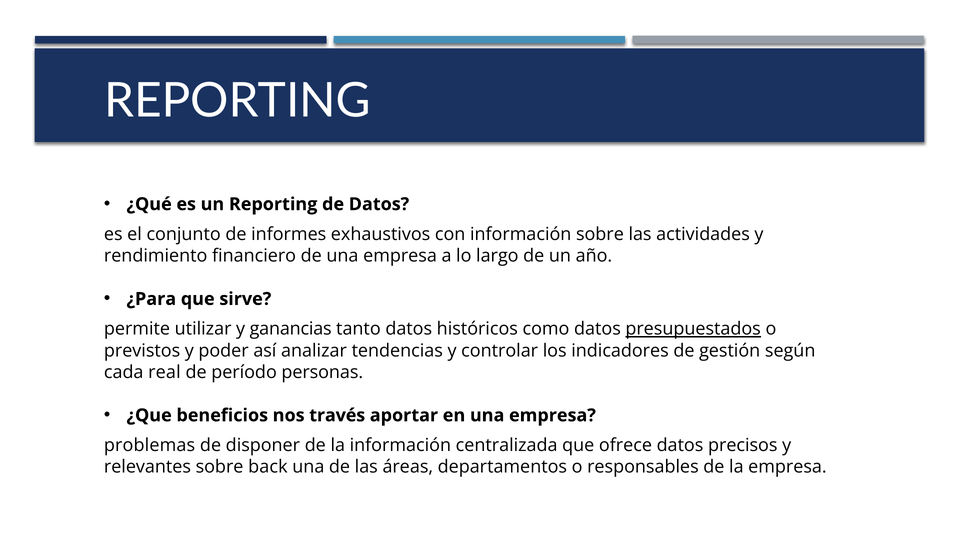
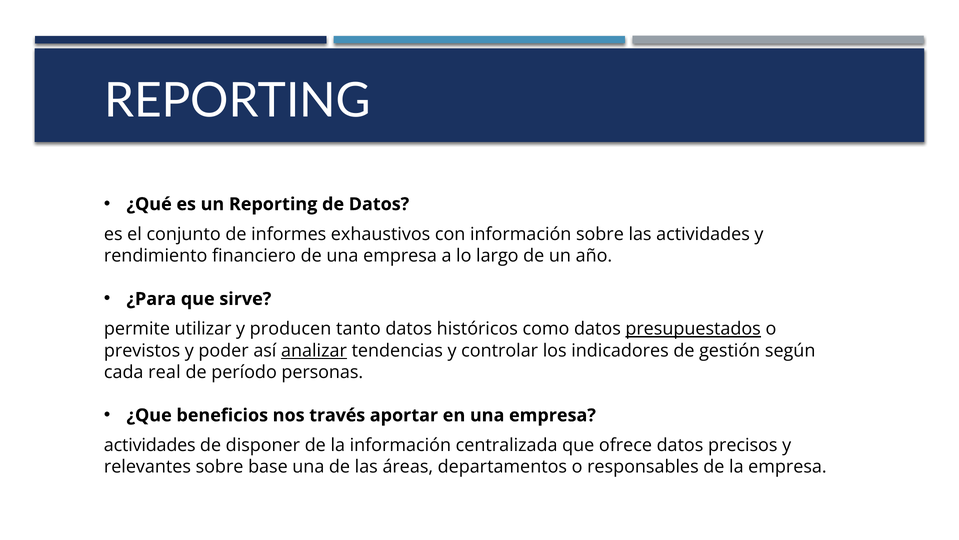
ganancias: ganancias -> producen (291, 329)
analizar underline: none -> present (314, 350)
problemas: problemas -> actividades (150, 445)
back: back -> base (268, 466)
